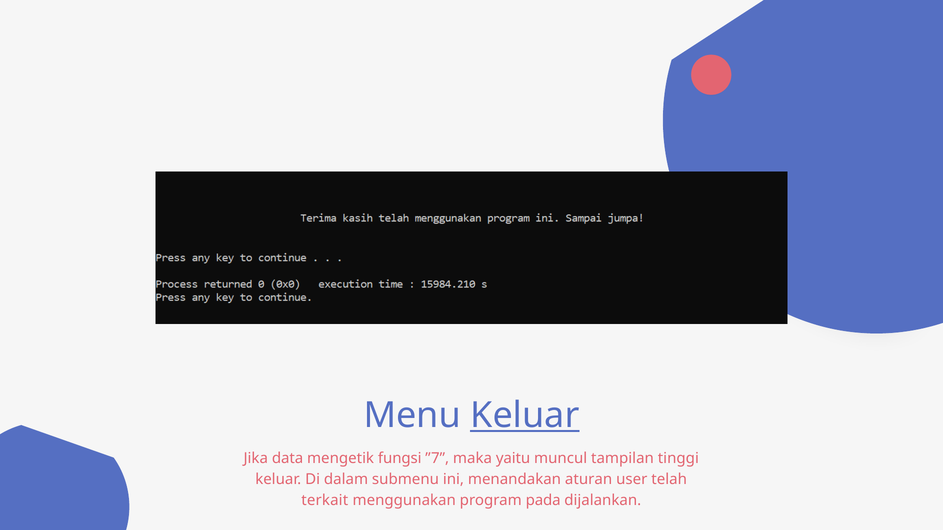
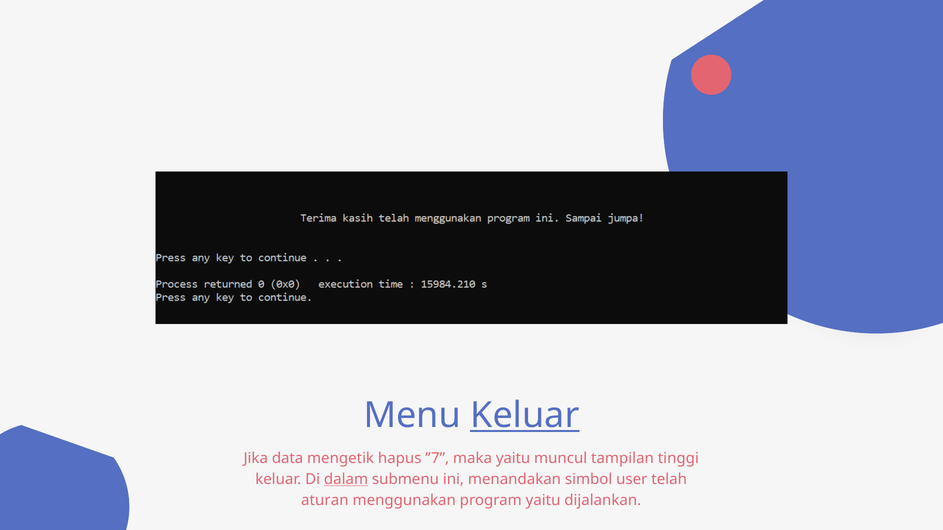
fungsi: fungsi -> hapus (400, 459)
dalam underline: none -> present (346, 480)
aturan: aturan -> simbol (589, 480)
terkait: terkait -> aturan (325, 501)
program pada: pada -> yaitu (543, 501)
